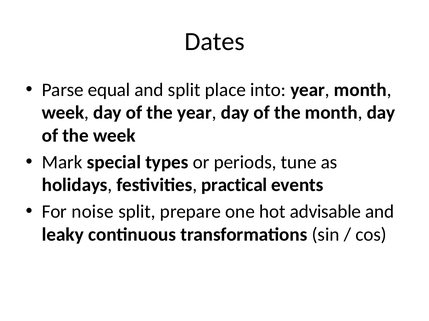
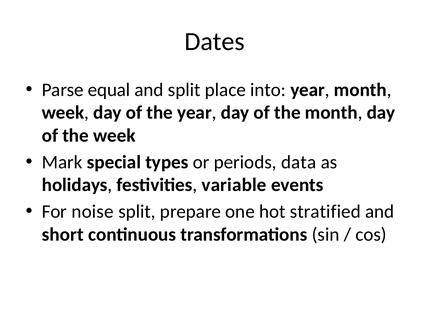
tune: tune -> data (299, 162)
practical: practical -> variable (234, 185)
advisable: advisable -> stratified (325, 212)
leaky: leaky -> short (63, 235)
